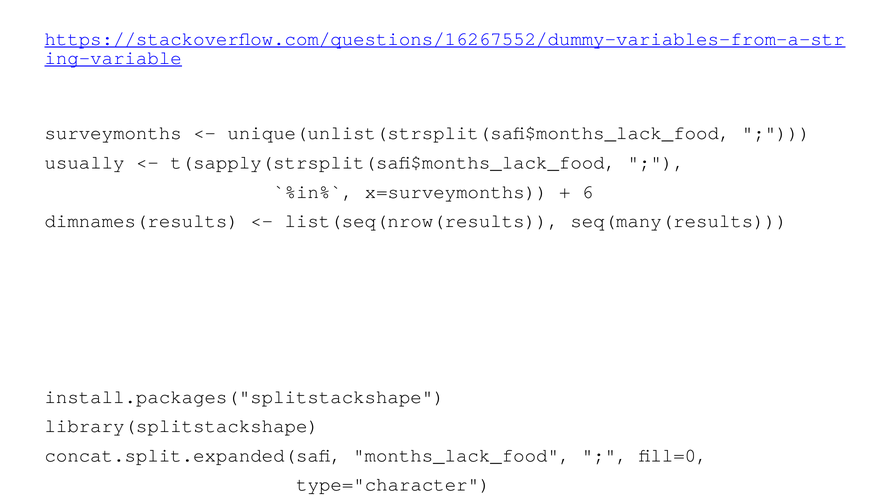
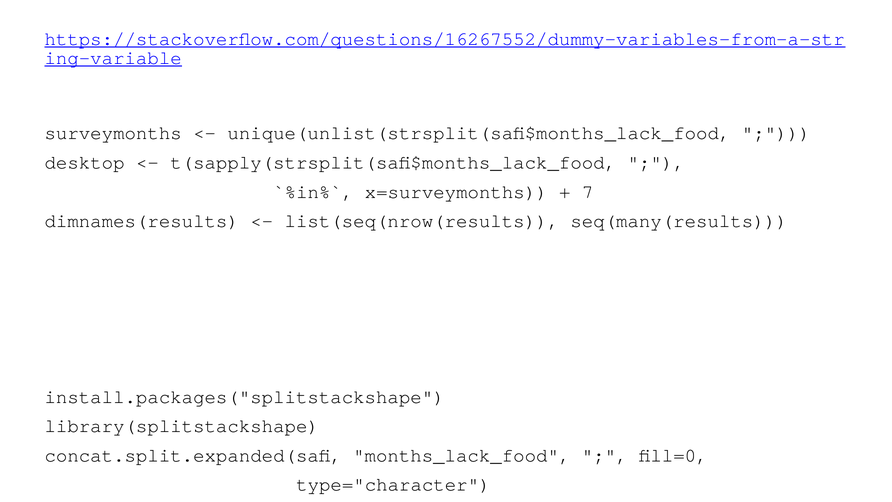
usually: usually -> desktop (85, 162)
6: 6 -> 7 (588, 192)
